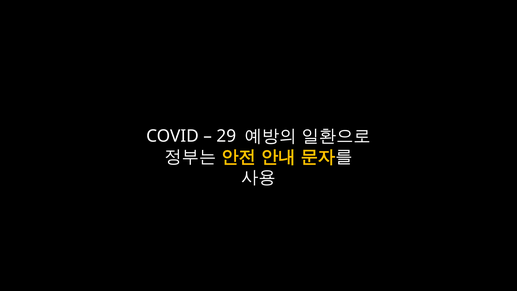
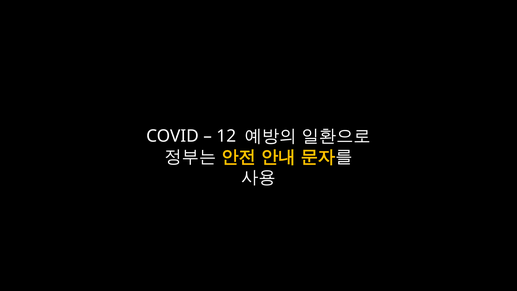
29: 29 -> 12 (226, 136)
